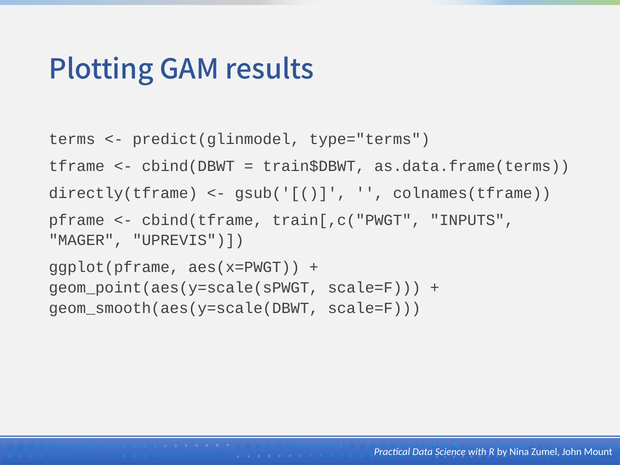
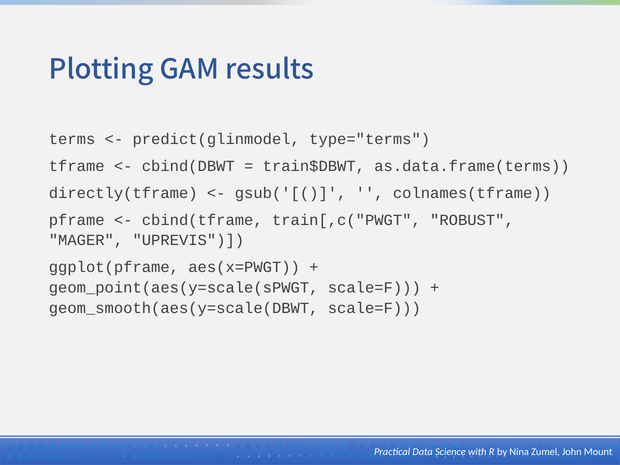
INPUTS: INPUTS -> ROBUST (472, 220)
